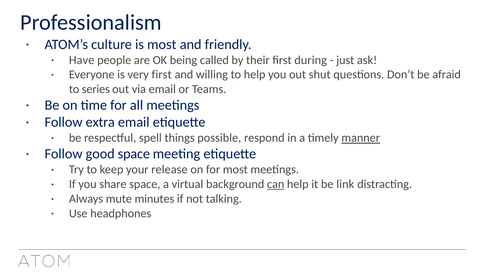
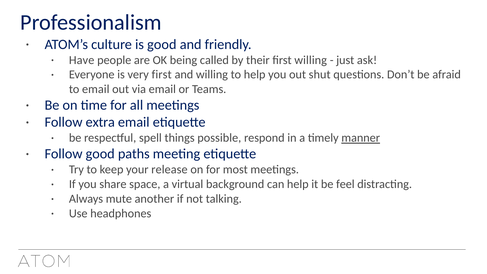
is most: most -> good (162, 44)
first during: during -> willing (311, 60)
to series: series -> email (96, 89)
good space: space -> paths (134, 154)
can underline: present -> none (276, 184)
link: link -> feel (345, 184)
minutes: minutes -> another (154, 199)
